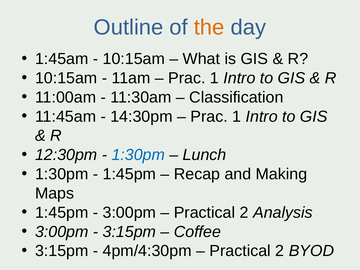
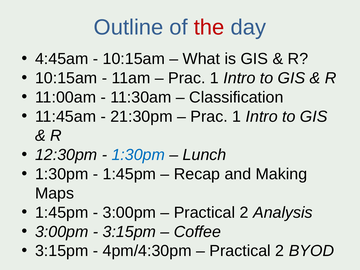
the colour: orange -> red (209, 27)
1:45am: 1:45am -> 4:45am (62, 59)
14:30pm: 14:30pm -> 21:30pm (141, 117)
